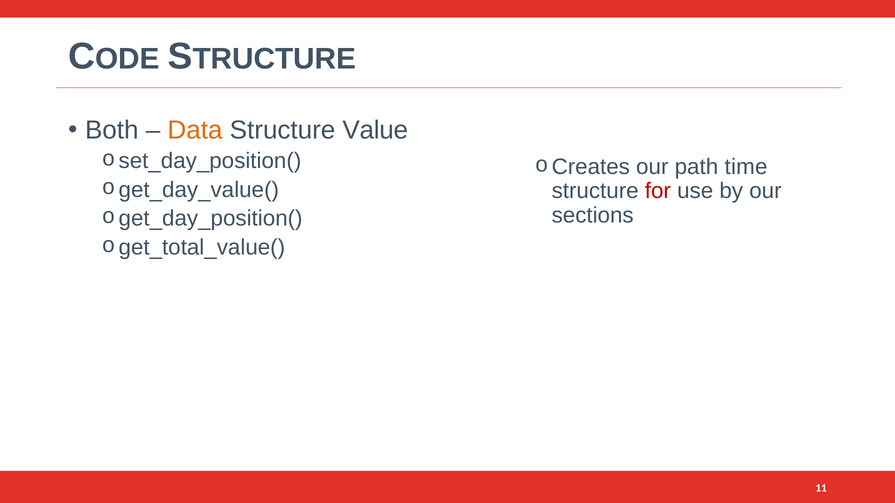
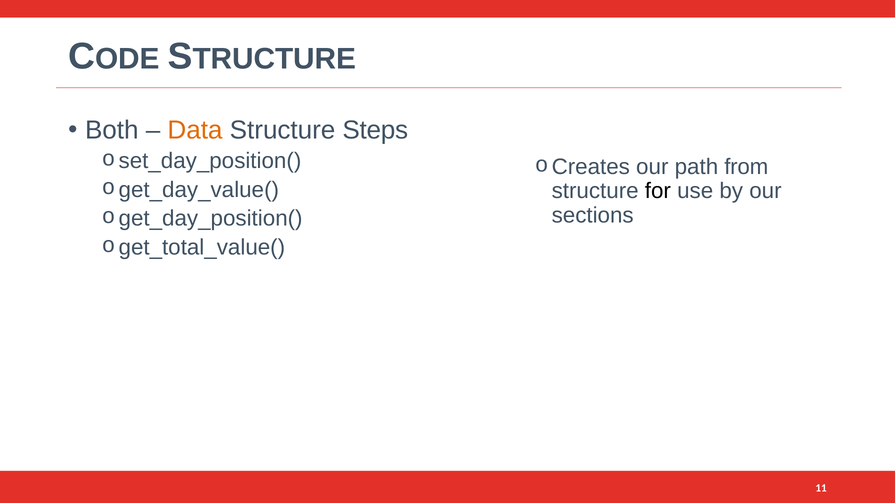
Value: Value -> Steps (375, 130)
time: time -> from (746, 167)
for colour: red -> black (658, 191)
